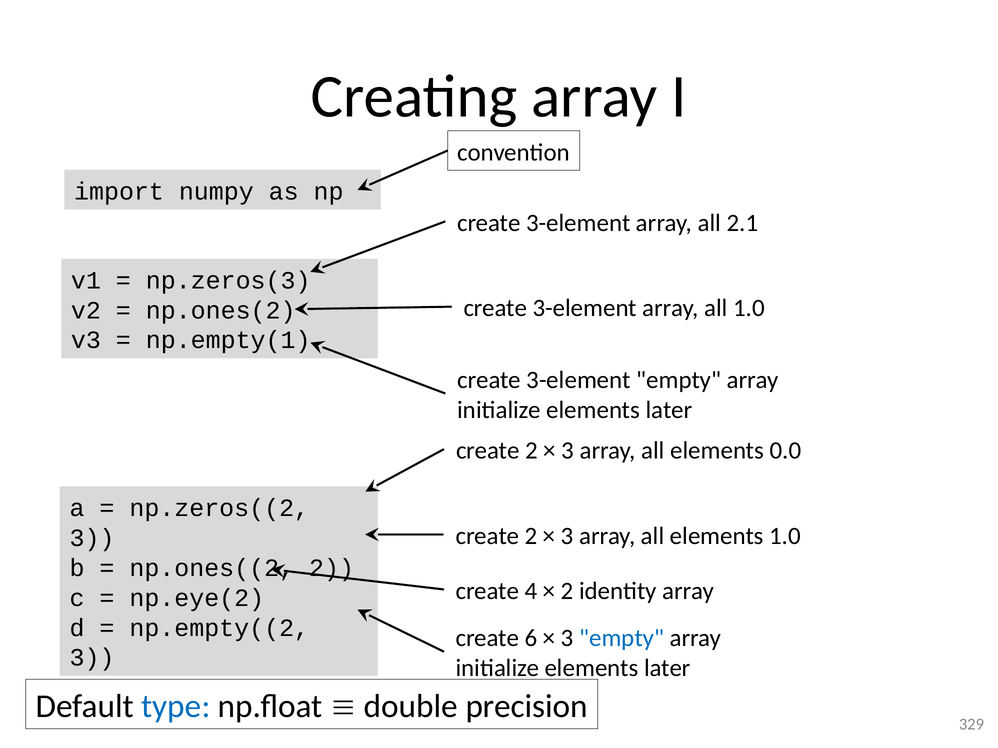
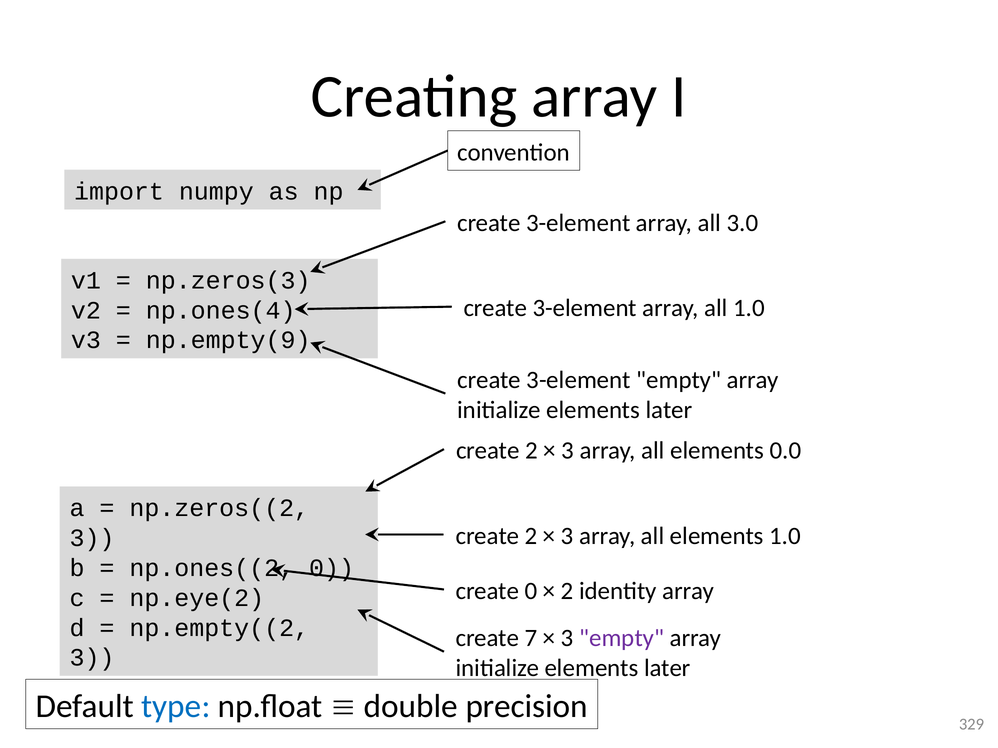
2.1: 2.1 -> 3.0 (742, 223)
np.ones(2: np.ones(2 -> np.ones(4 (221, 310)
np.empty(1: np.empty(1 -> np.empty(9 (228, 340)
np.ones((2 2: 2 -> 0 (332, 568)
create 4: 4 -> 0 (531, 591)
6: 6 -> 7 (531, 638)
empty colour: blue -> purple (622, 638)
